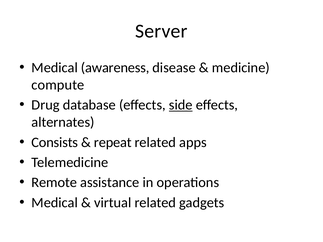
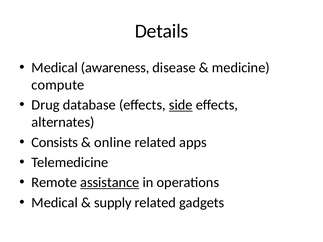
Server: Server -> Details (162, 31)
repeat: repeat -> online (113, 142)
assistance underline: none -> present (110, 183)
virtual: virtual -> supply (113, 203)
